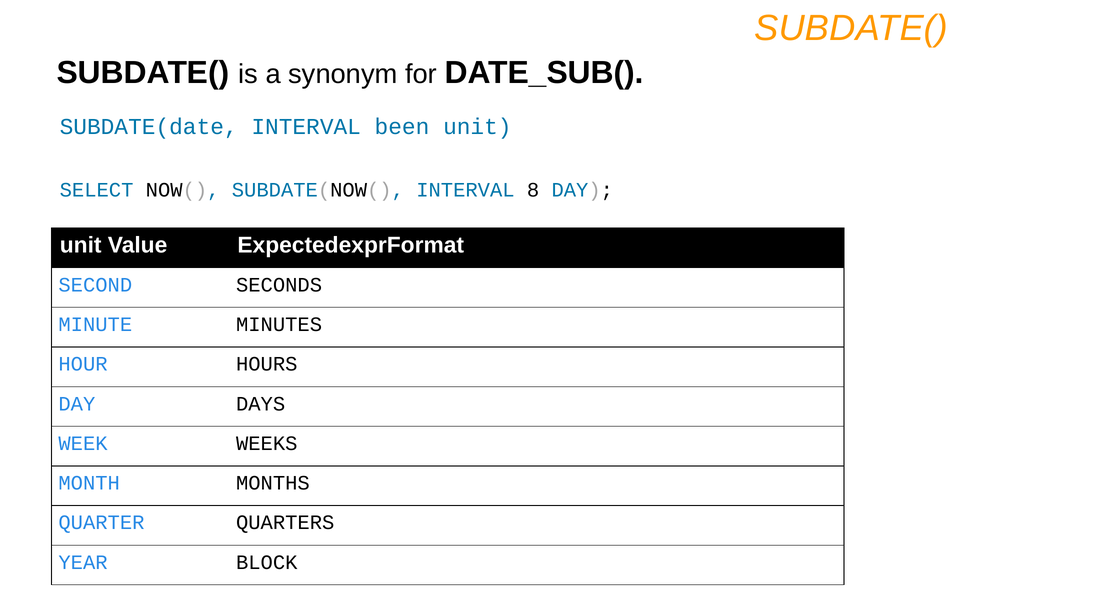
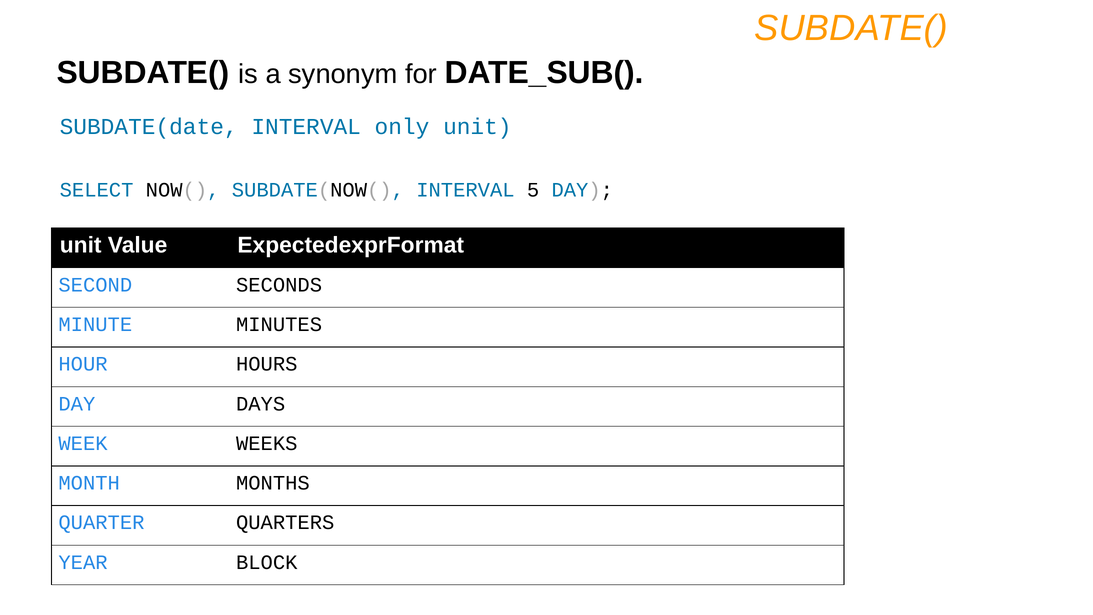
been: been -> only (402, 127)
8: 8 -> 5 (533, 190)
